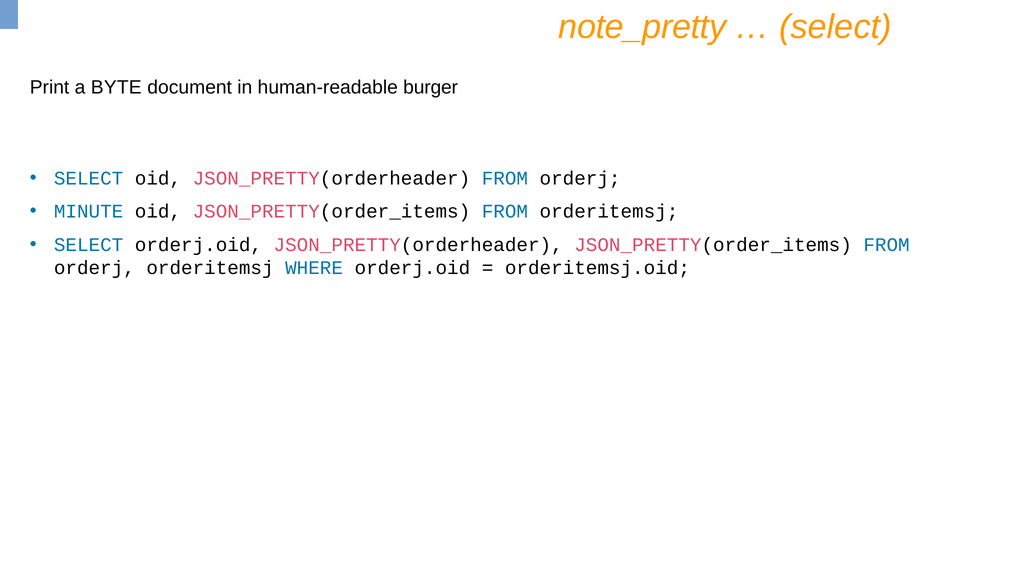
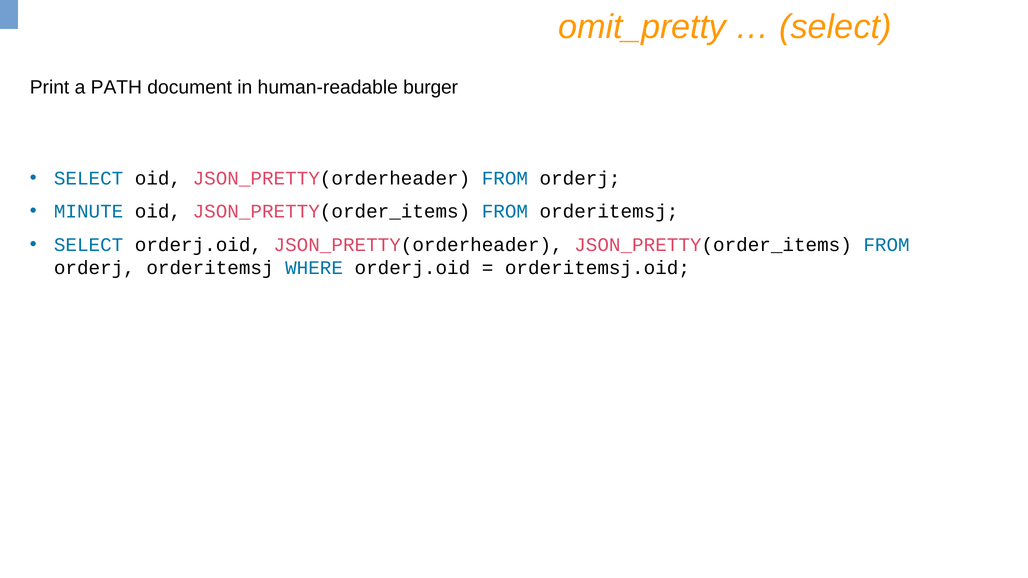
note_pretty: note_pretty -> omit_pretty (642, 27)
BYTE: BYTE -> PATH (116, 87)
